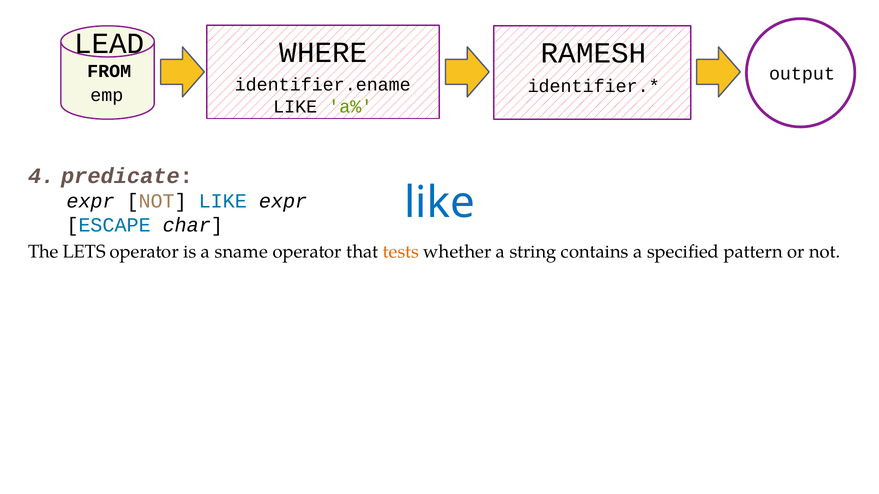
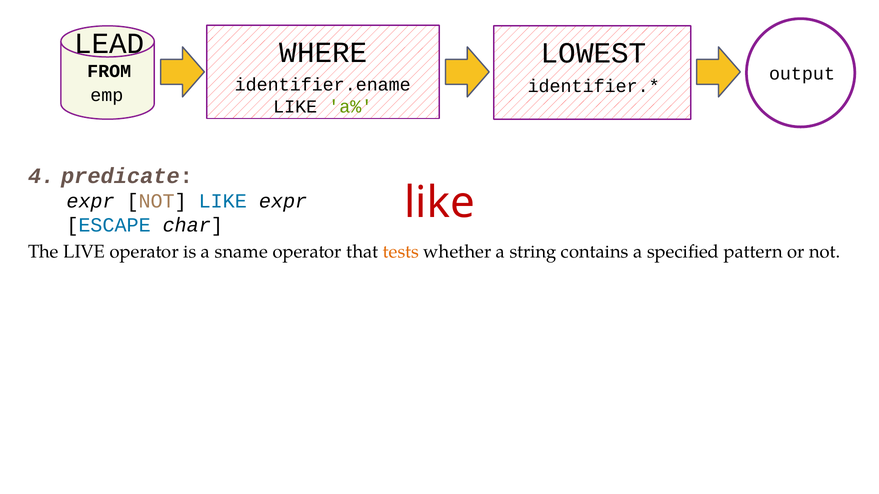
RAMESH: RAMESH -> LOWEST (594, 53)
like colour: blue -> red (439, 203)
LETS: LETS -> LIVE (84, 252)
